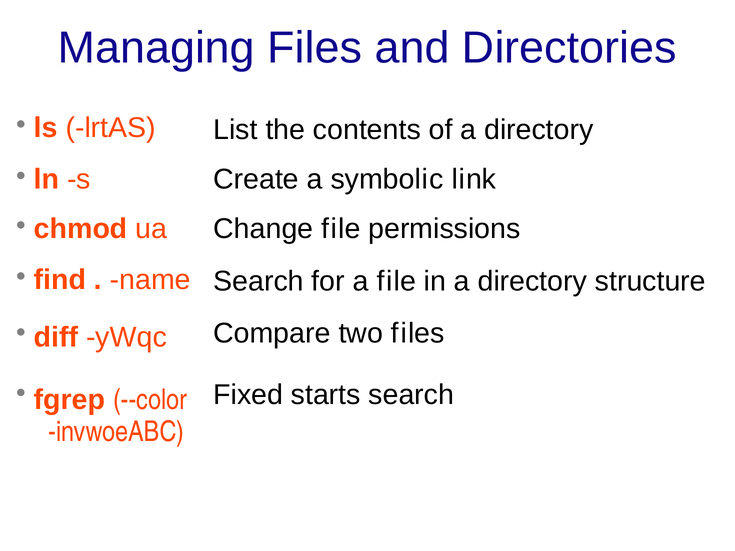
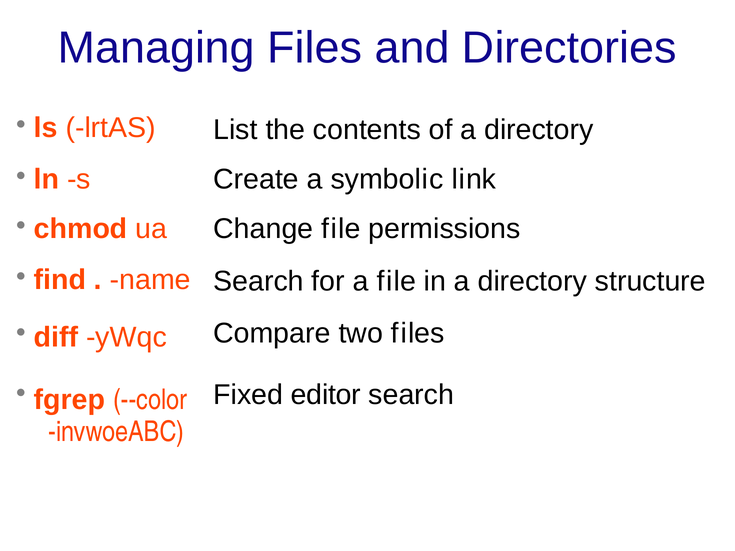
starts: starts -> editor (326, 395)
